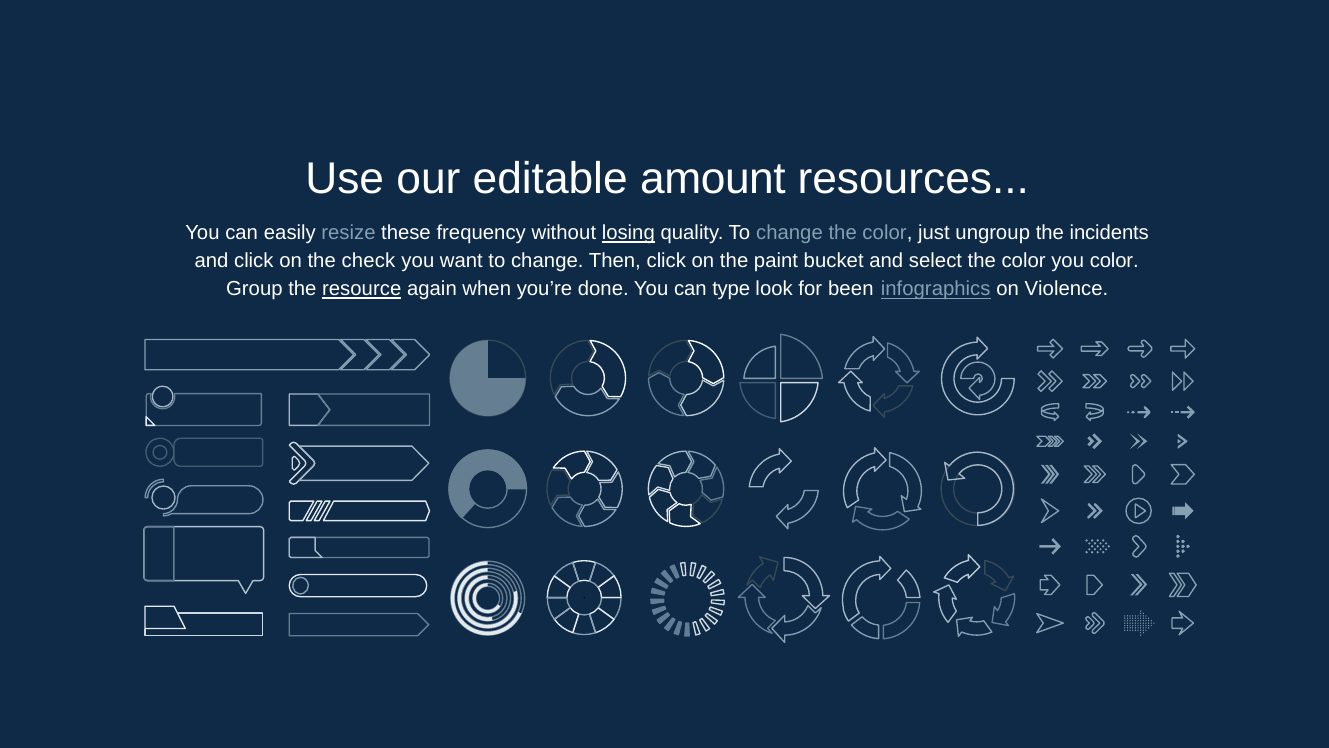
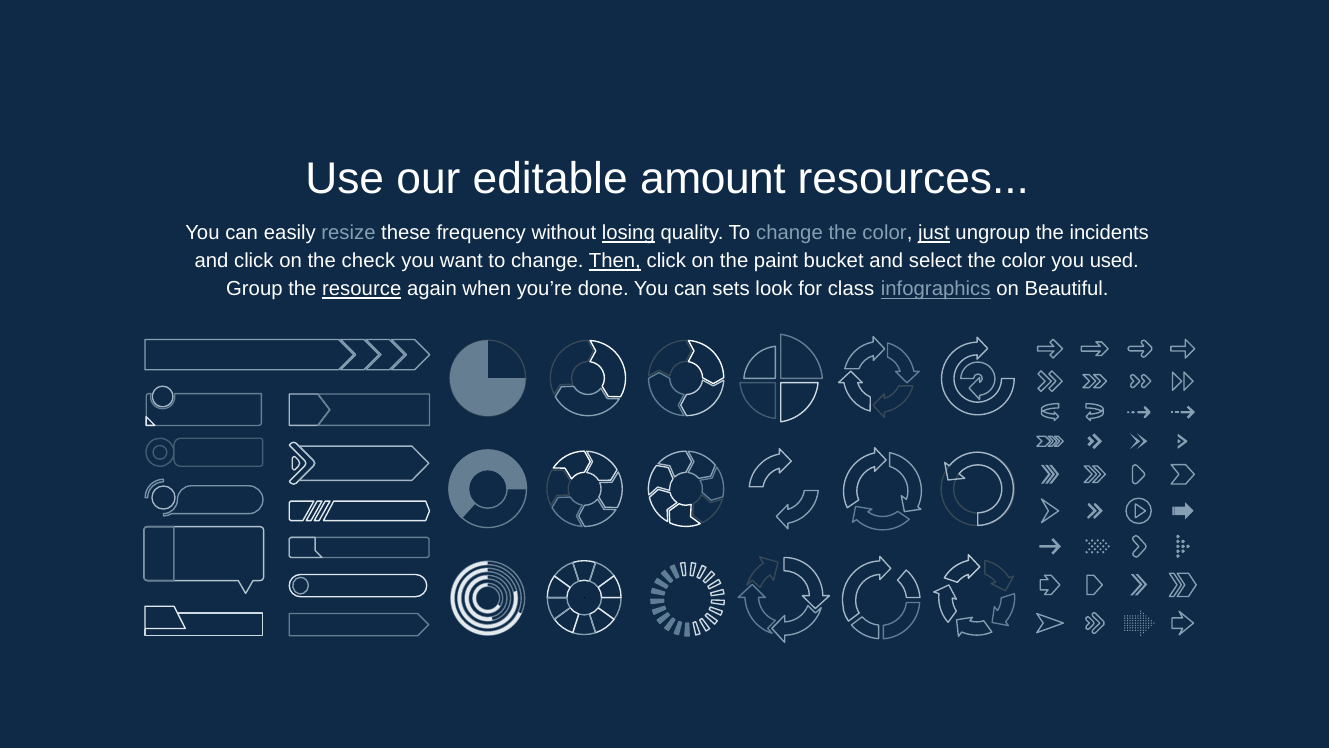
just underline: none -> present (934, 233)
Then underline: none -> present (615, 261)
you color: color -> used (1114, 261)
type: type -> sets (731, 289)
been: been -> class (851, 289)
Violence: Violence -> Beautiful (1067, 289)
